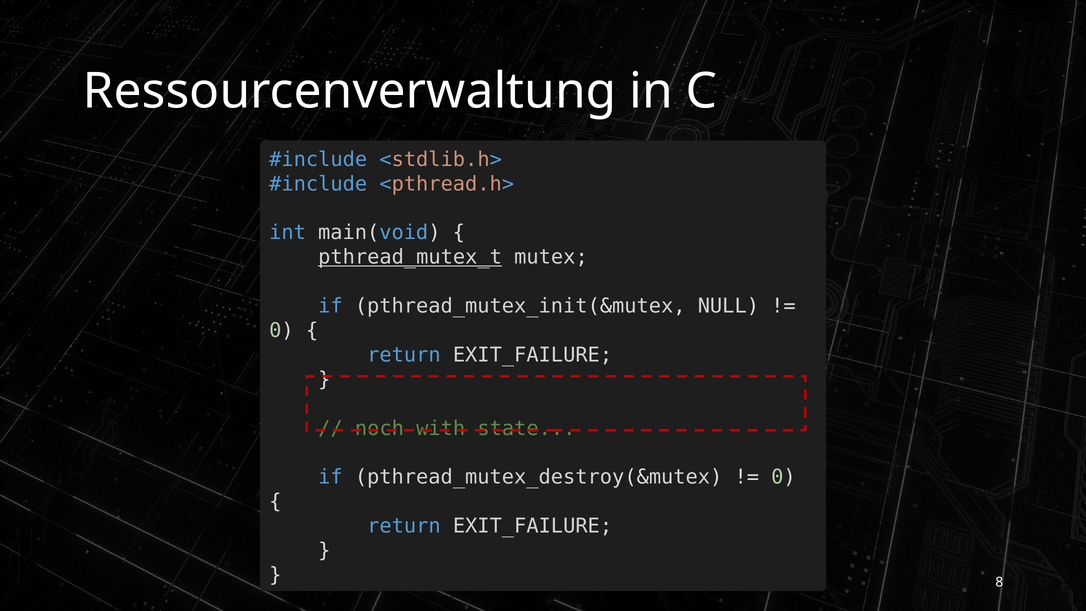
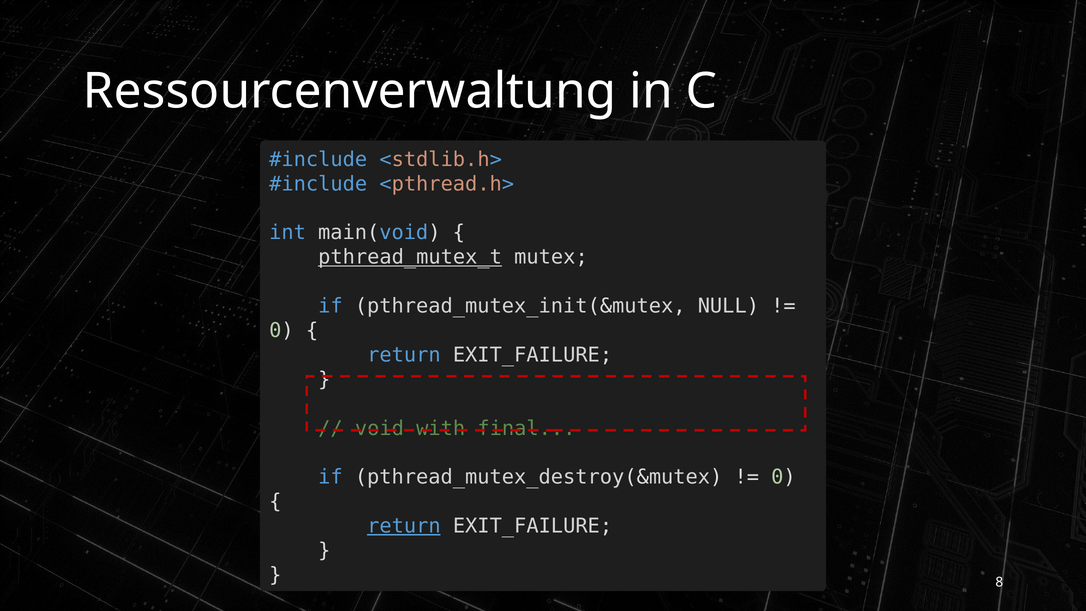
noch: noch -> void (379, 428)
state: state -> final (526, 428)
return underline: none -> present (404, 526)
